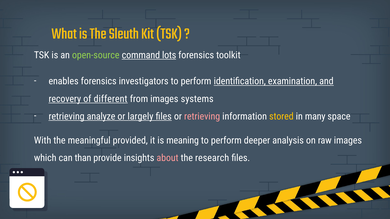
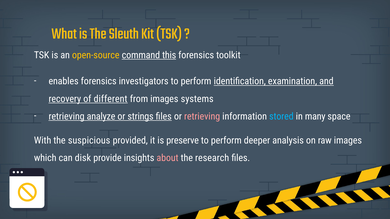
open-source colour: light green -> yellow (96, 55)
lots: lots -> this (169, 55)
largely: largely -> strings (141, 117)
stored colour: yellow -> light blue (281, 117)
meaningful: meaningful -> suspicious (89, 141)
meaning: meaning -> preserve (183, 141)
than: than -> disk (83, 158)
